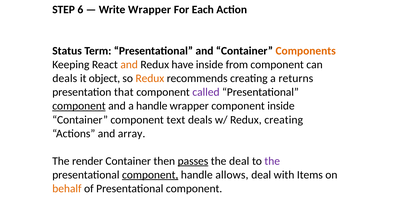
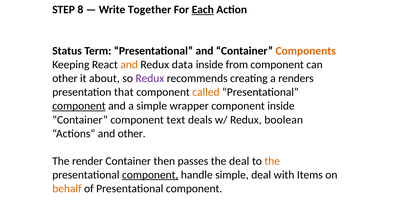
6: 6 -> 8 (80, 10)
Write Wrapper: Wrapper -> Together (150, 10)
Each underline: none -> present (203, 10)
have: have -> data (182, 65)
deals: deals -> other (65, 78)
object: object -> about (104, 78)
Redux colour: orange -> purple (150, 78)
returns: returns -> renders (296, 78)
called colour: purple -> orange (206, 92)
a handle: handle -> simple (152, 106)
Redux creating: creating -> boolean (284, 120)
and array: array -> other (132, 134)
passes underline: present -> none (193, 161)
the colour: purple -> orange (272, 161)
handle allows: allows -> simple (232, 175)
